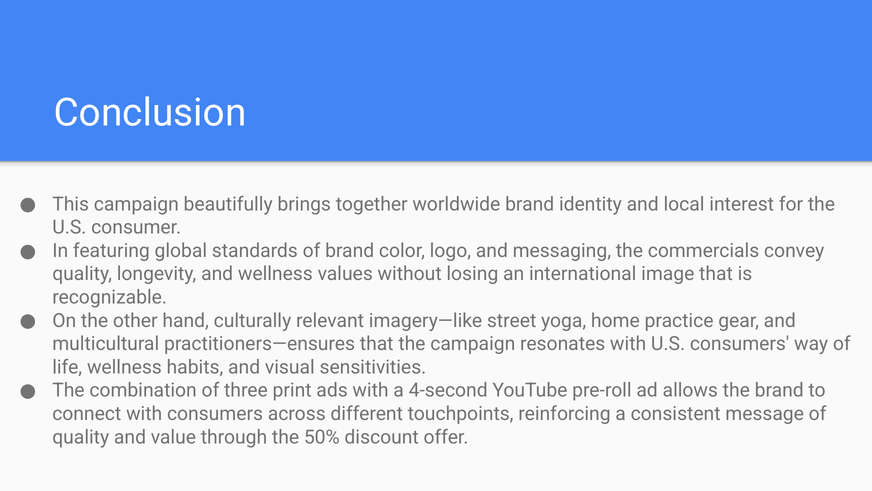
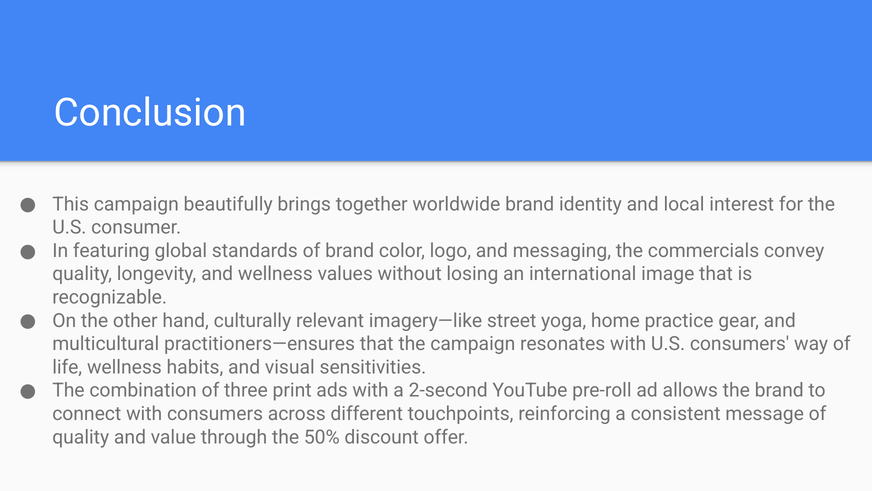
4-second: 4-second -> 2-second (448, 390)
